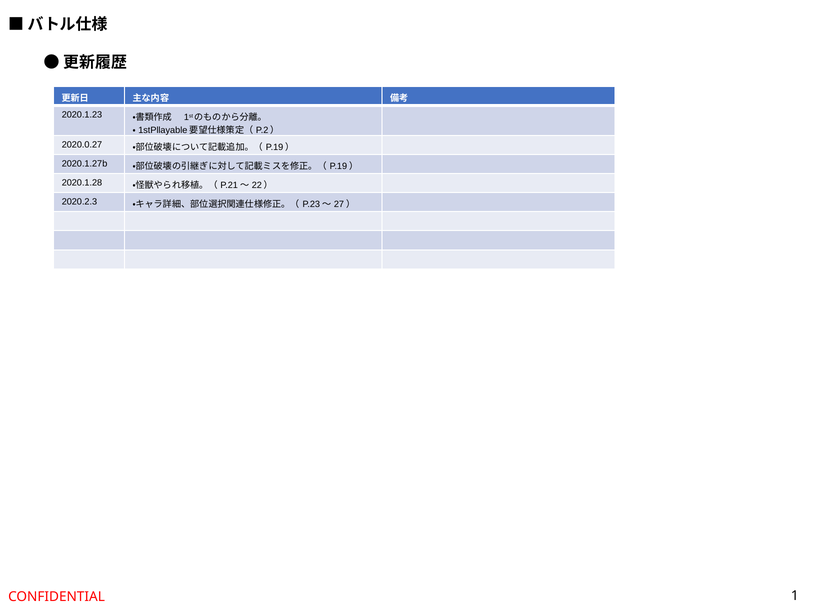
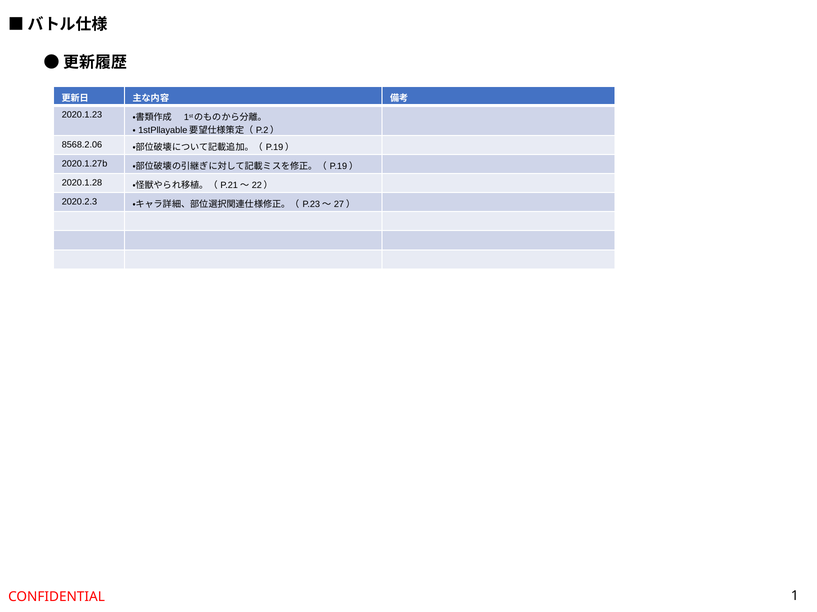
2020.0.27: 2020.0.27 -> 8568.2.06 (82, 145)
